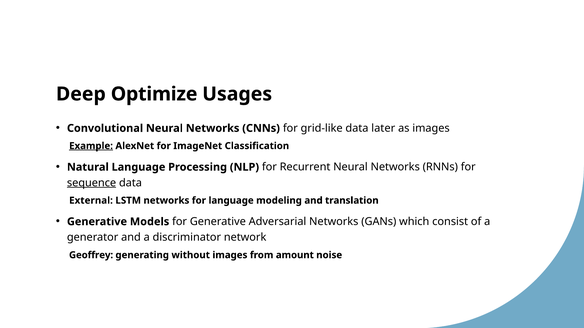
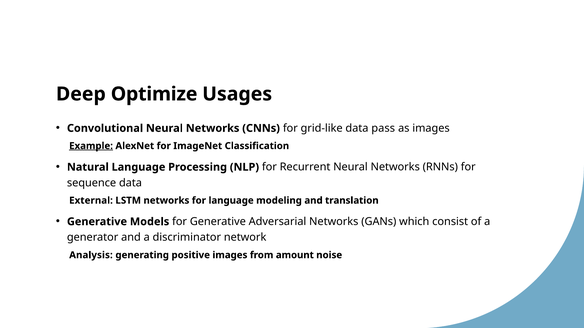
later: later -> pass (383, 128)
sequence underline: present -> none (92, 183)
Geoffrey: Geoffrey -> Analysis (91, 255)
without: without -> positive (191, 255)
